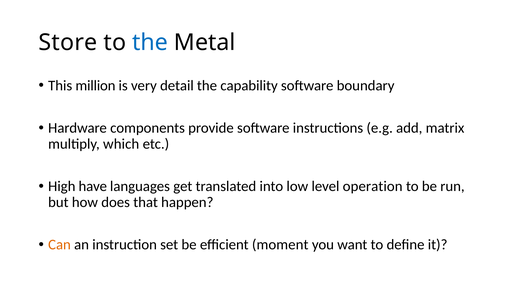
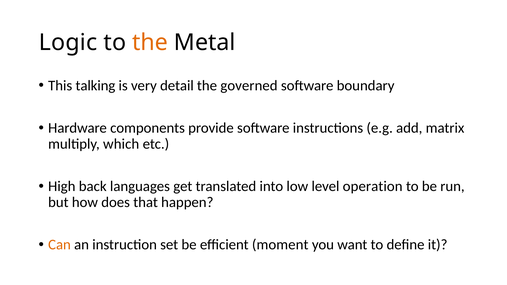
Store: Store -> Logic (68, 43)
the colour: blue -> orange (150, 43)
million: million -> talking (95, 86)
capability: capability -> governed (249, 86)
have: have -> back (93, 187)
